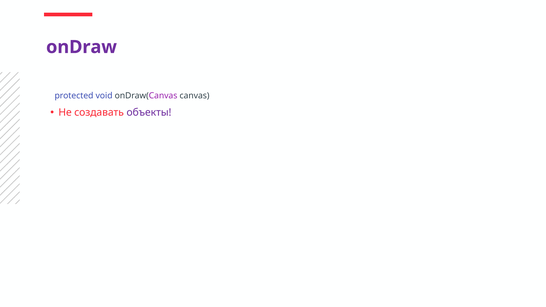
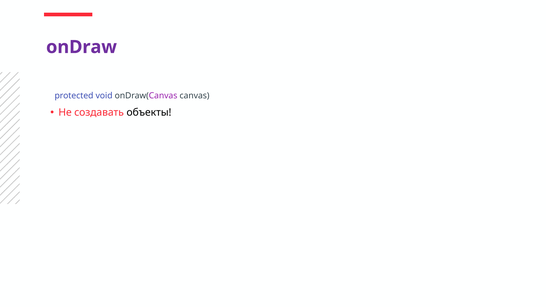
объекты colour: purple -> black (149, 112)
